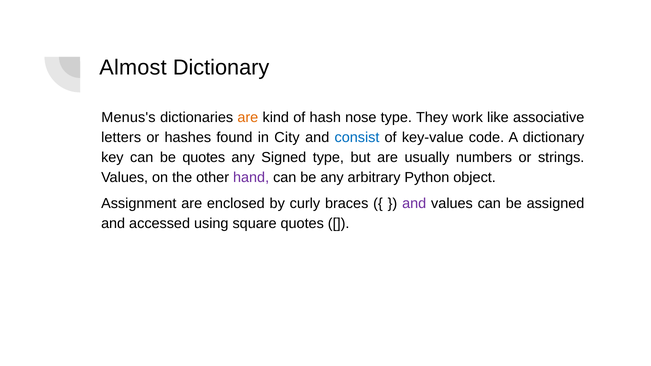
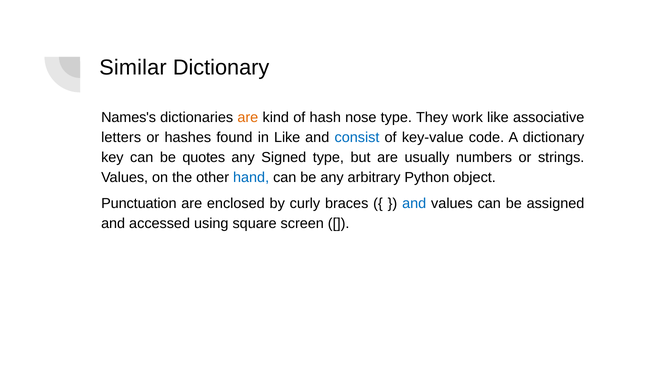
Almost: Almost -> Similar (133, 68)
Menus's: Menus's -> Names's (129, 118)
in City: City -> Like (287, 138)
hand colour: purple -> blue (251, 177)
Assignment: Assignment -> Punctuation (139, 204)
and colour: purple -> blue (414, 204)
square quotes: quotes -> screen (302, 224)
